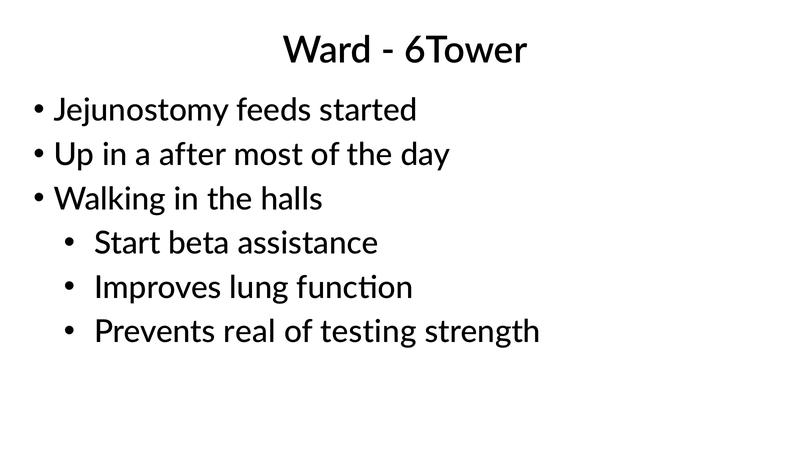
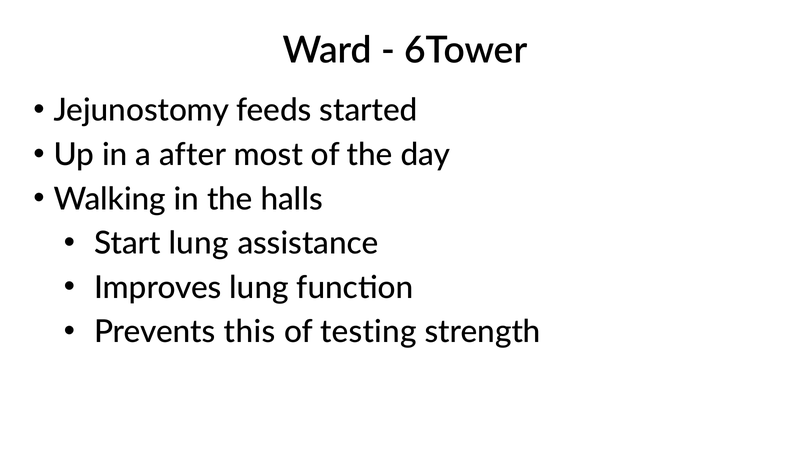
Start beta: beta -> lung (199, 243)
real: real -> this (250, 332)
